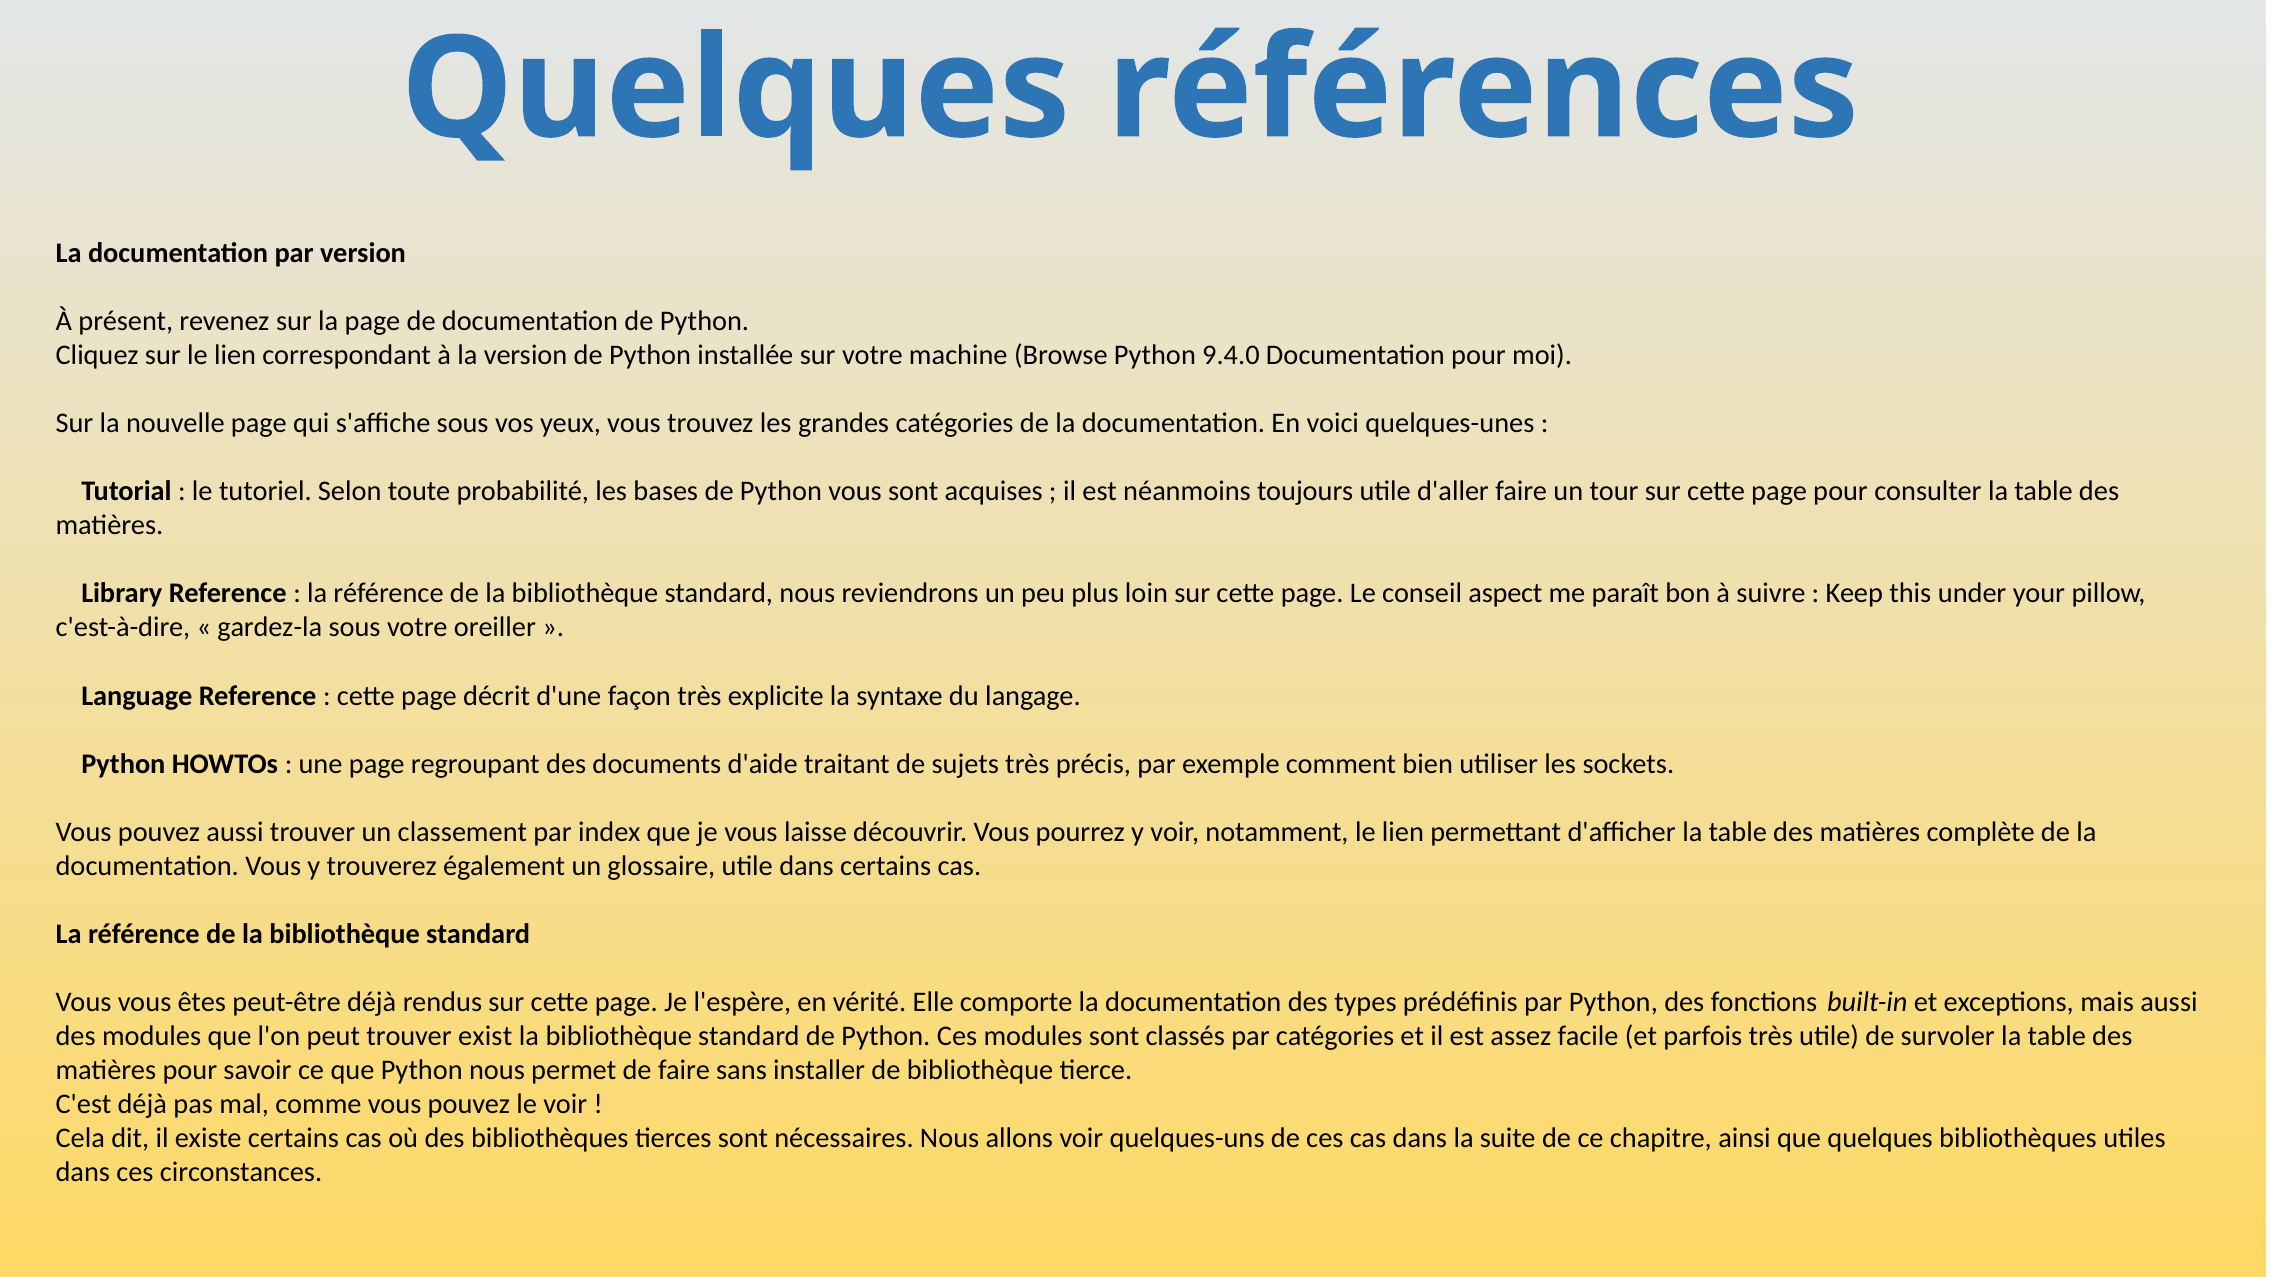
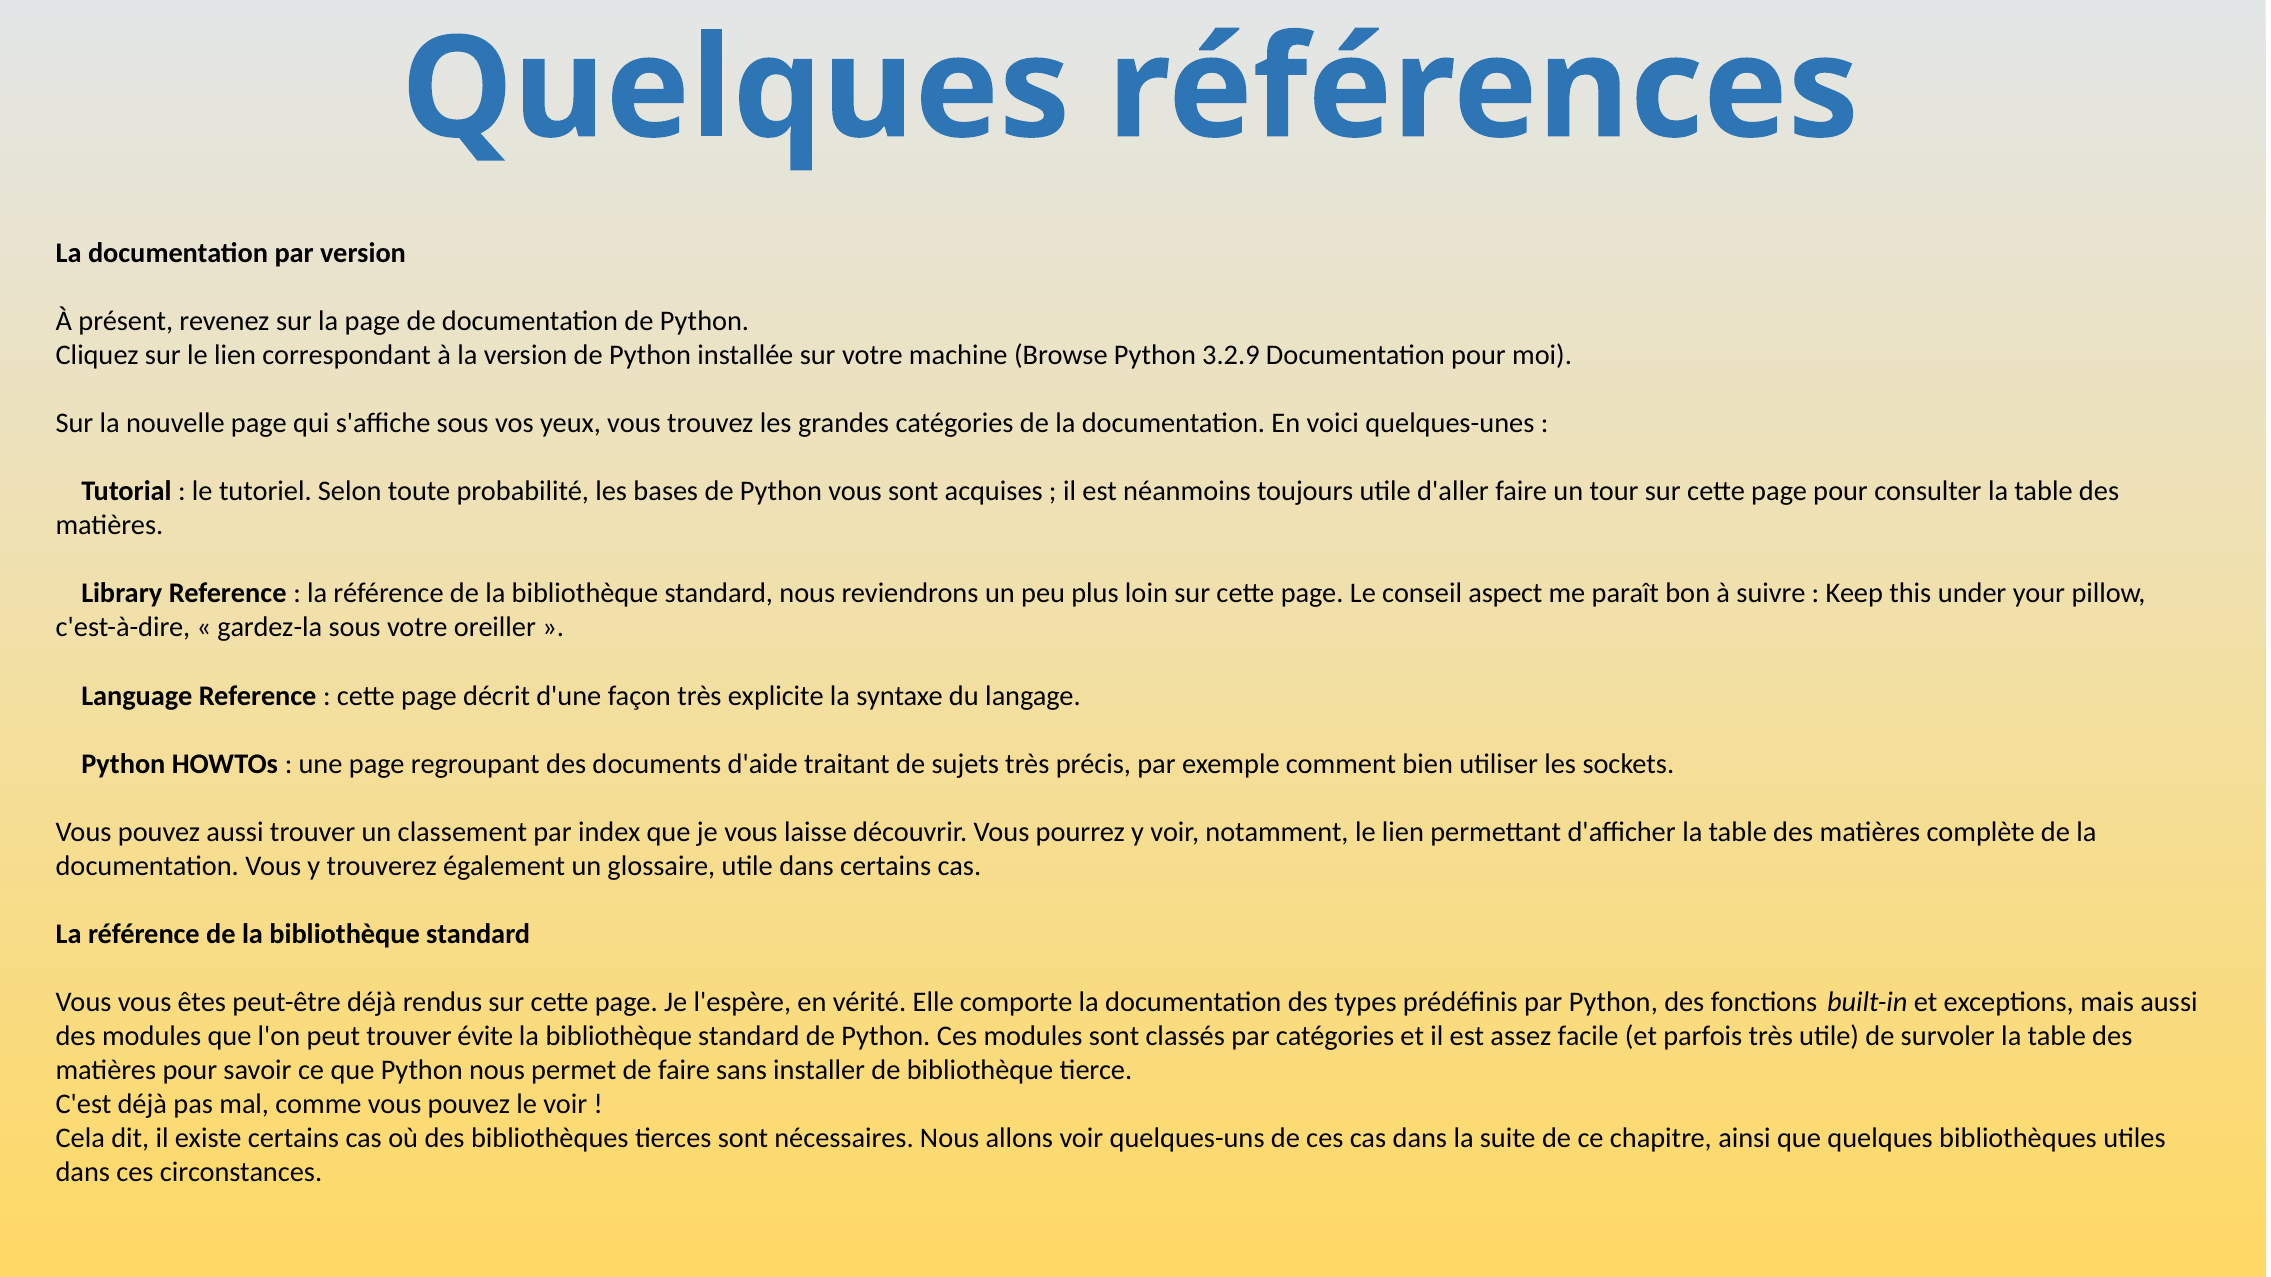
9.4.0: 9.4.0 -> 3.2.9 (1231, 355)
exist: exist -> évite (485, 1037)
